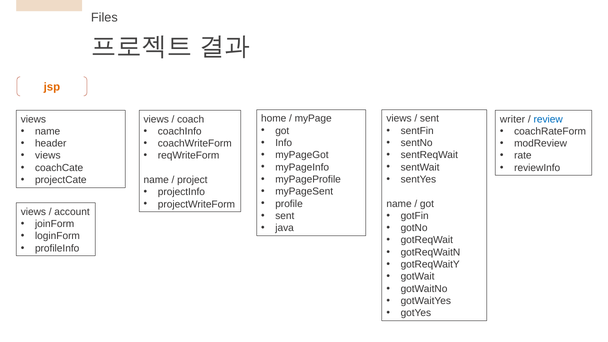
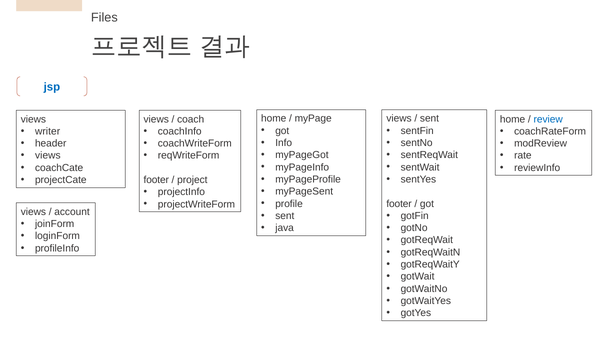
jsp colour: orange -> blue (52, 87)
writer: writer -> home (513, 119)
name: name -> writer (48, 131)
name: name -> footer (156, 180)
name: name -> footer (399, 204)
